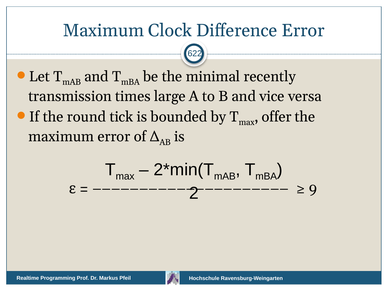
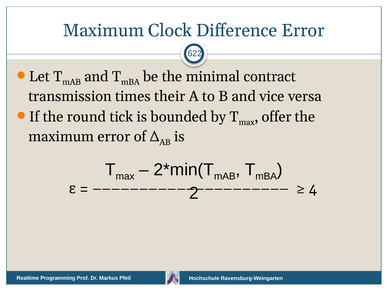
recently: recently -> contract (270, 76)
large: large -> their (170, 96)
9: 9 -> 4 (313, 189)
